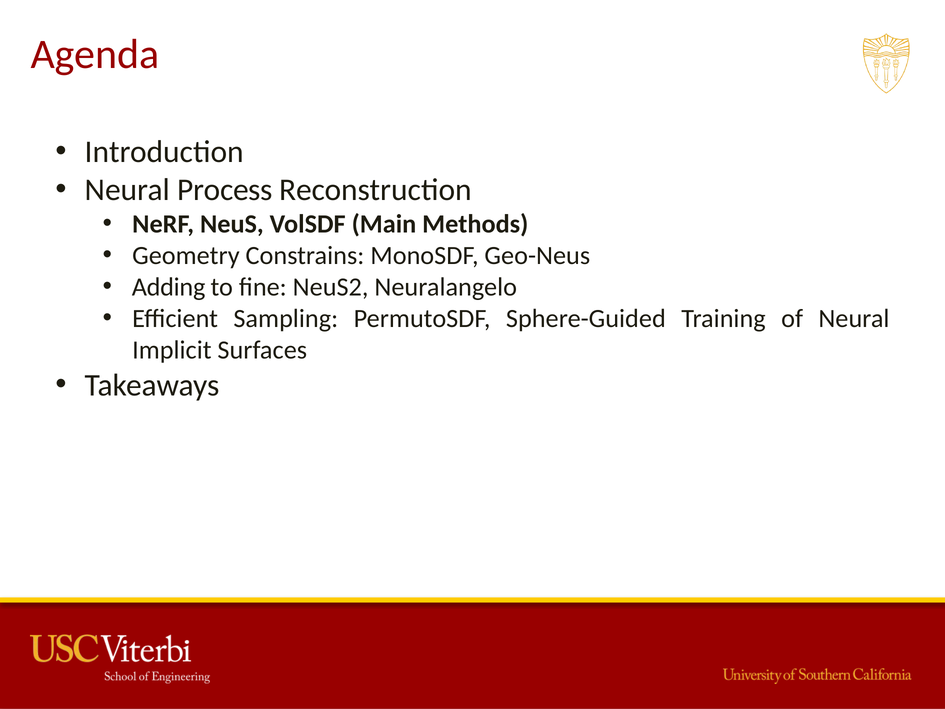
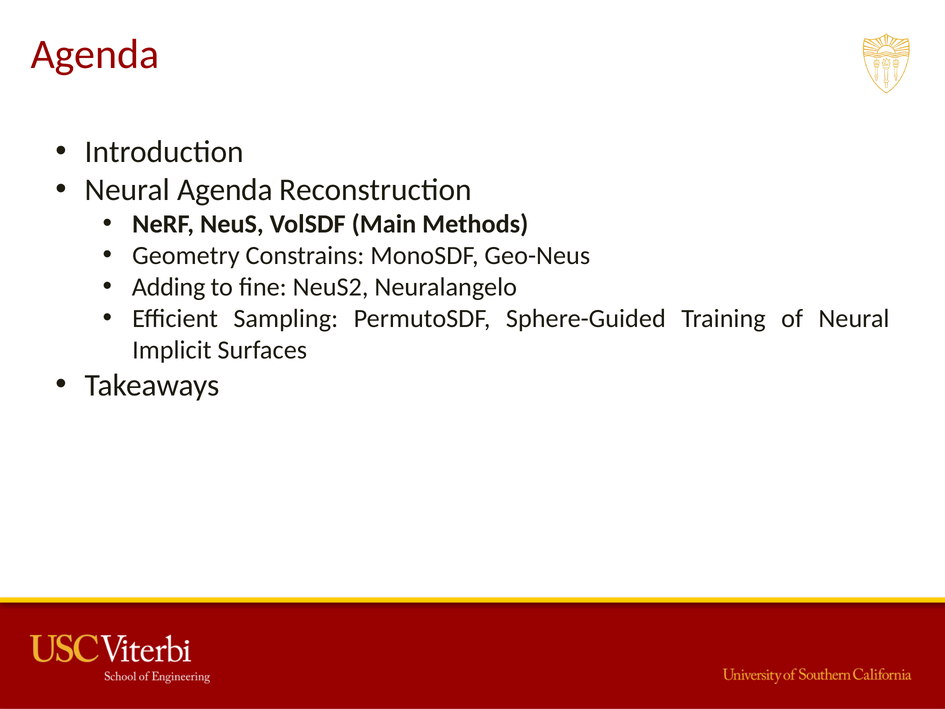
Neural Process: Process -> Agenda (225, 190)
